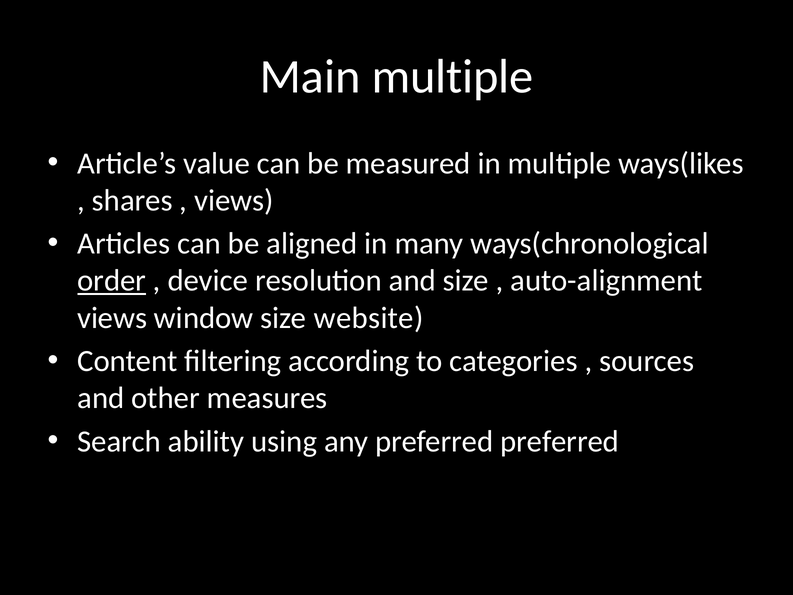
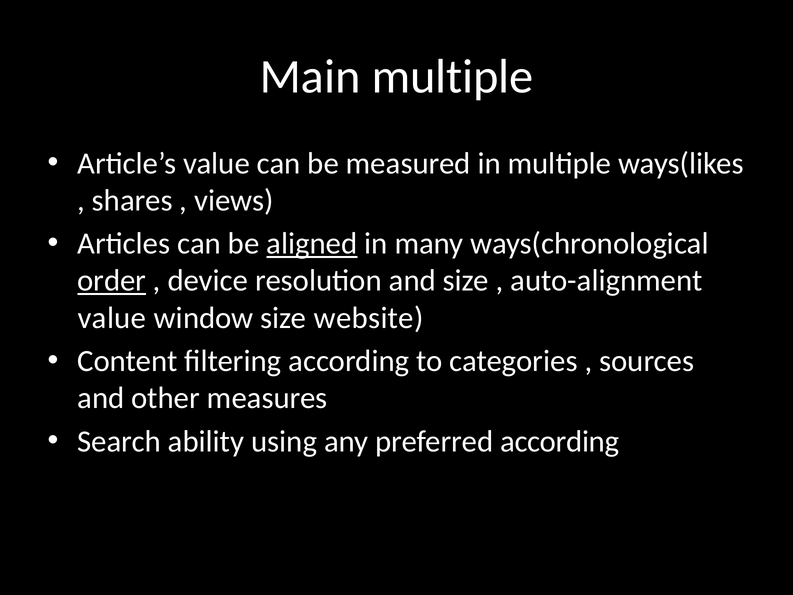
aligned underline: none -> present (312, 244)
views: views -> value (112, 318)
preferred preferred: preferred -> according (560, 441)
